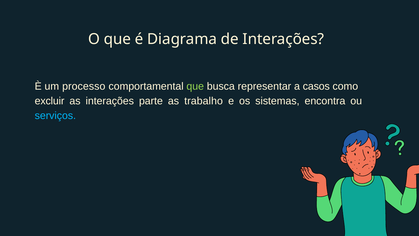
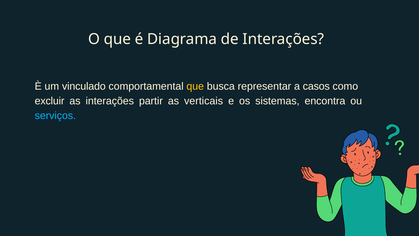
processo: processo -> vinculado (84, 86)
que colour: light green -> yellow (195, 86)
parte: parte -> partir (151, 101)
trabalho: trabalho -> verticais (204, 101)
